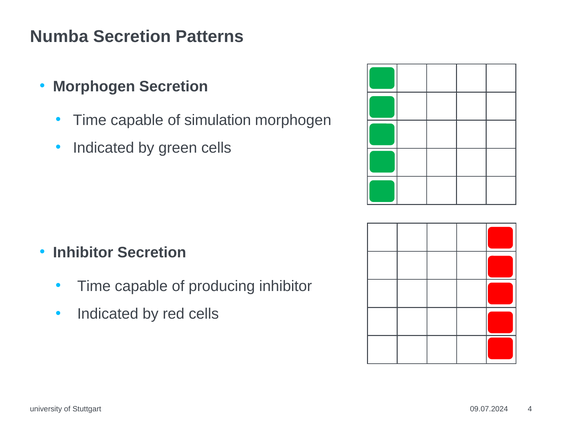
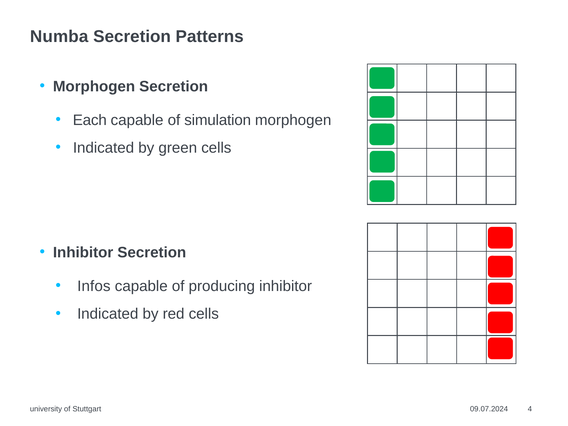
Time: Time -> Each (90, 120)
Time: Time -> Infos (94, 286)
